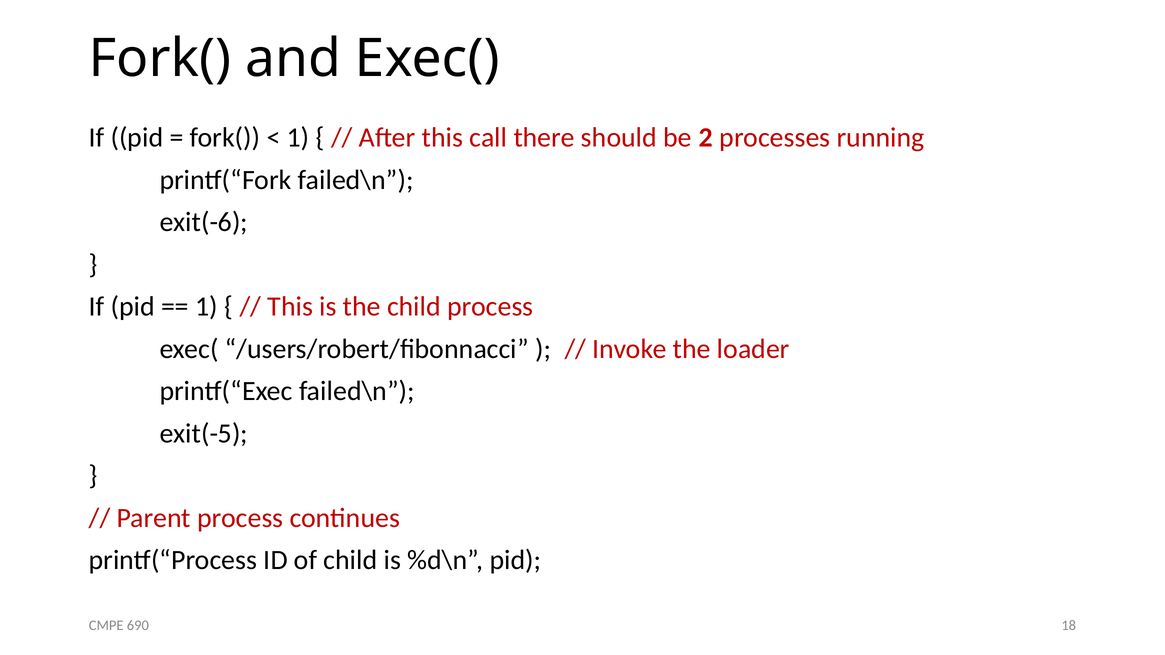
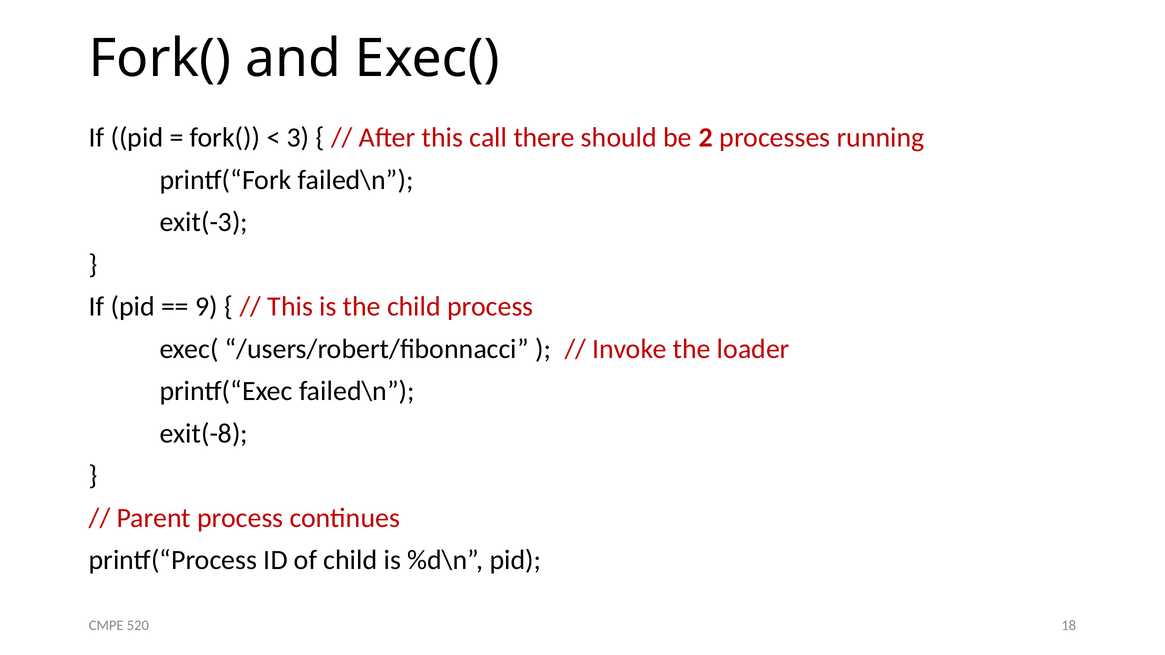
1: 1 -> 3 (298, 138)
exit(-6: exit(-6 -> exit(-3 (204, 222)
1: 1 -> 9 (206, 307)
exit(-5: exit(-5 -> exit(-8 (204, 434)
690: 690 -> 520 (138, 626)
